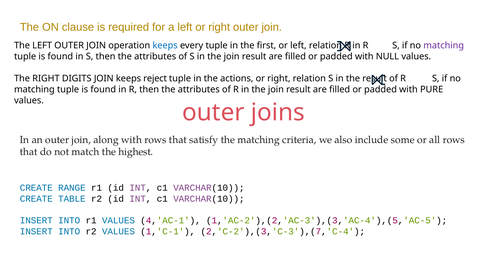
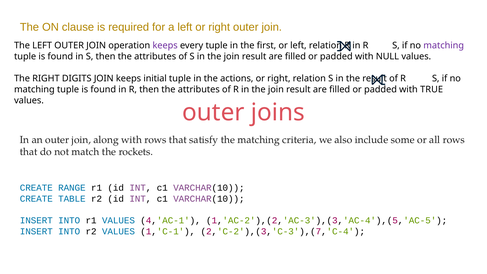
keeps colour: blue -> purple (165, 46)
reject: reject -> initial (155, 78)
PURE: PURE -> TRUE (432, 89)
highest: highest -> rockets (136, 152)
